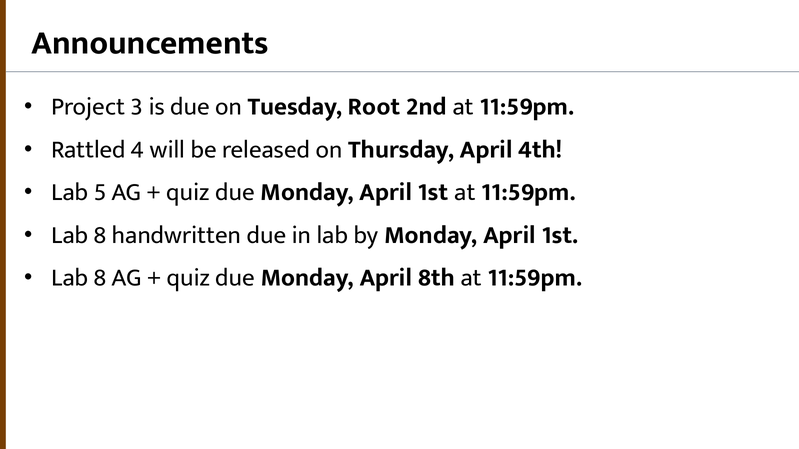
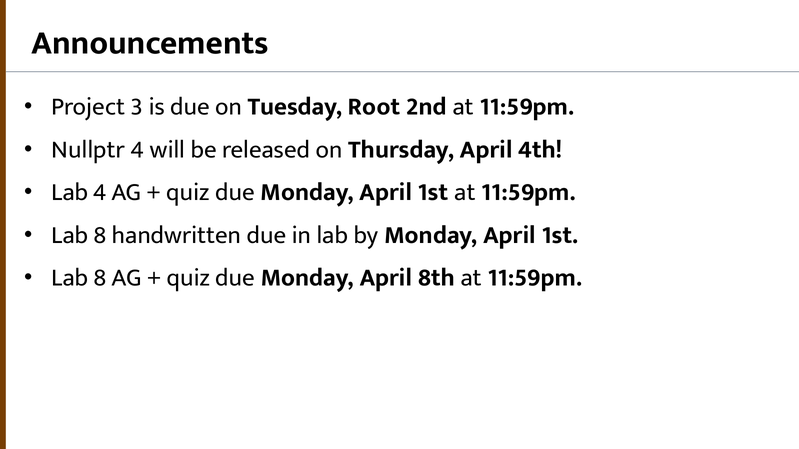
Rattled: Rattled -> Nullptr (88, 149)
Lab 5: 5 -> 4 (100, 192)
